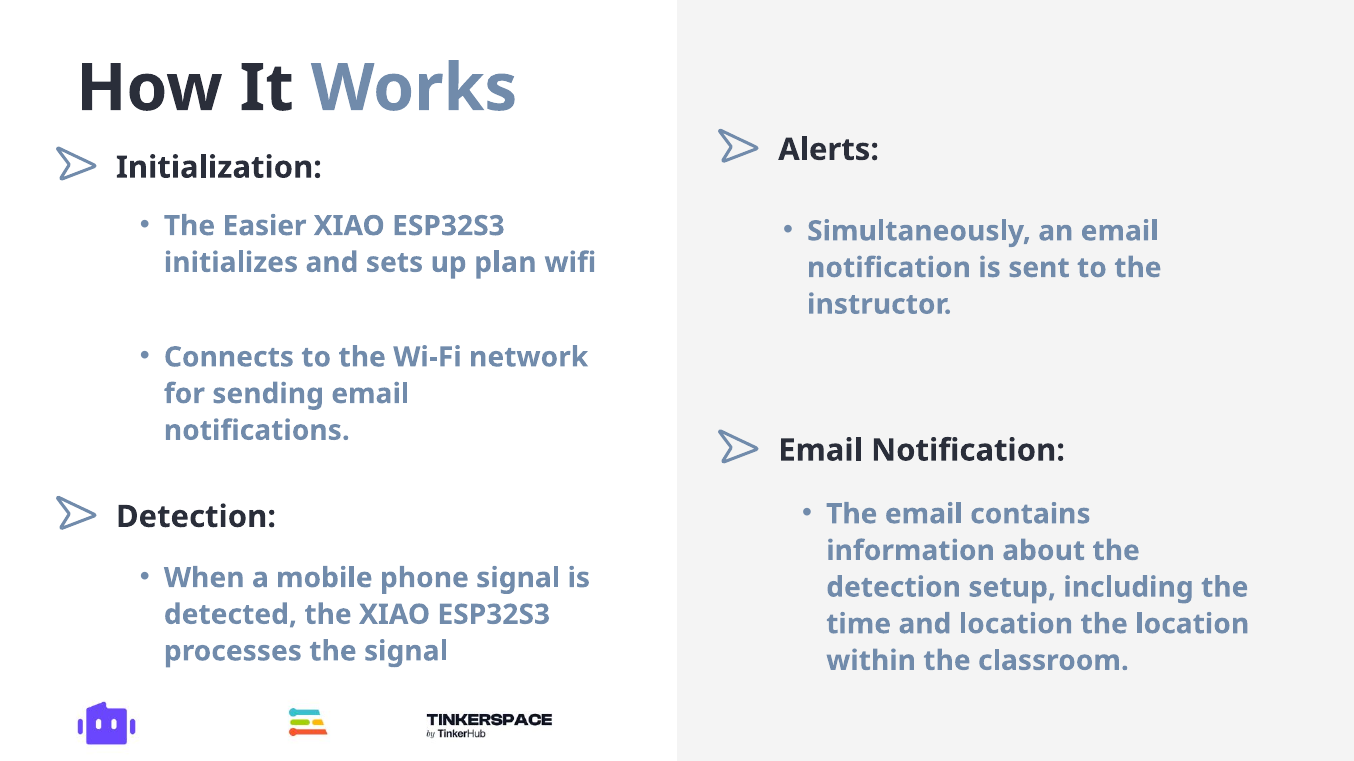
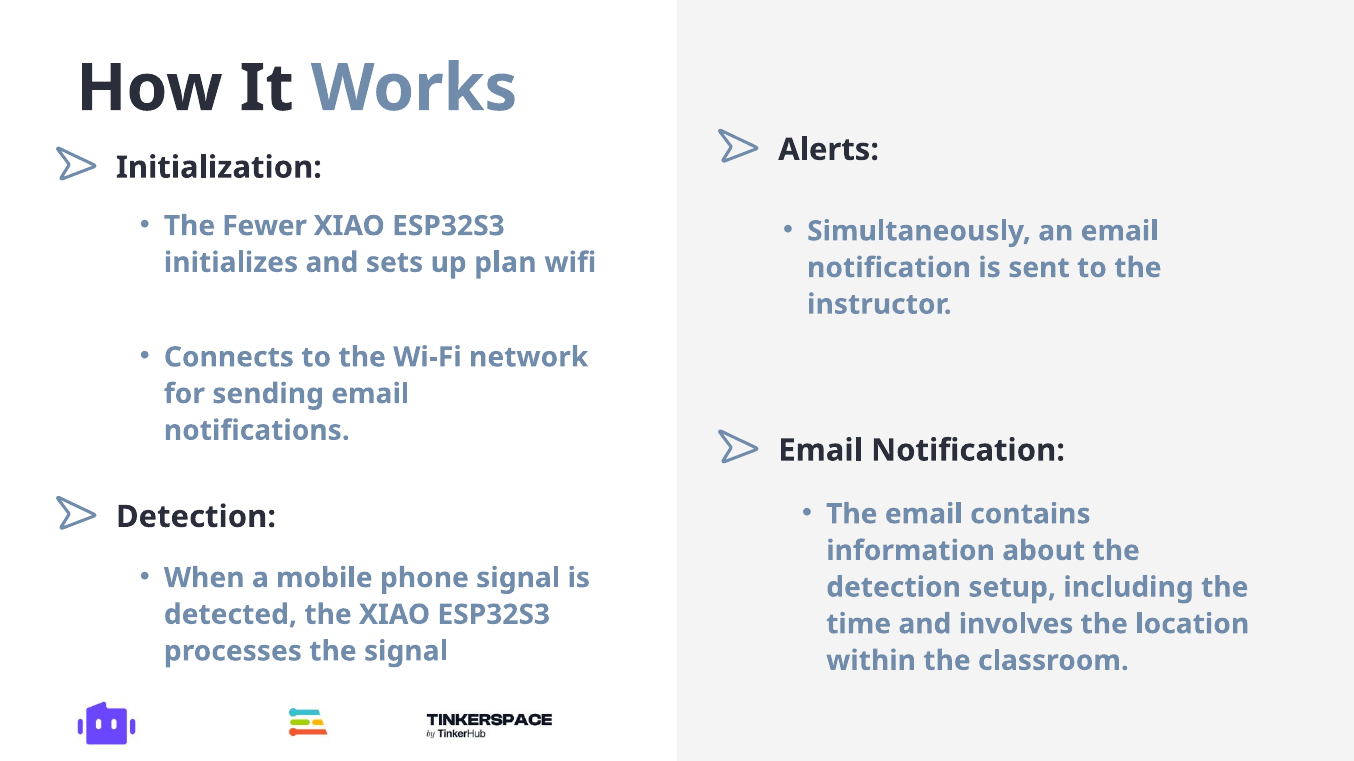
Easier: Easier -> Fewer (265, 226)
and location: location -> involves (1016, 624)
